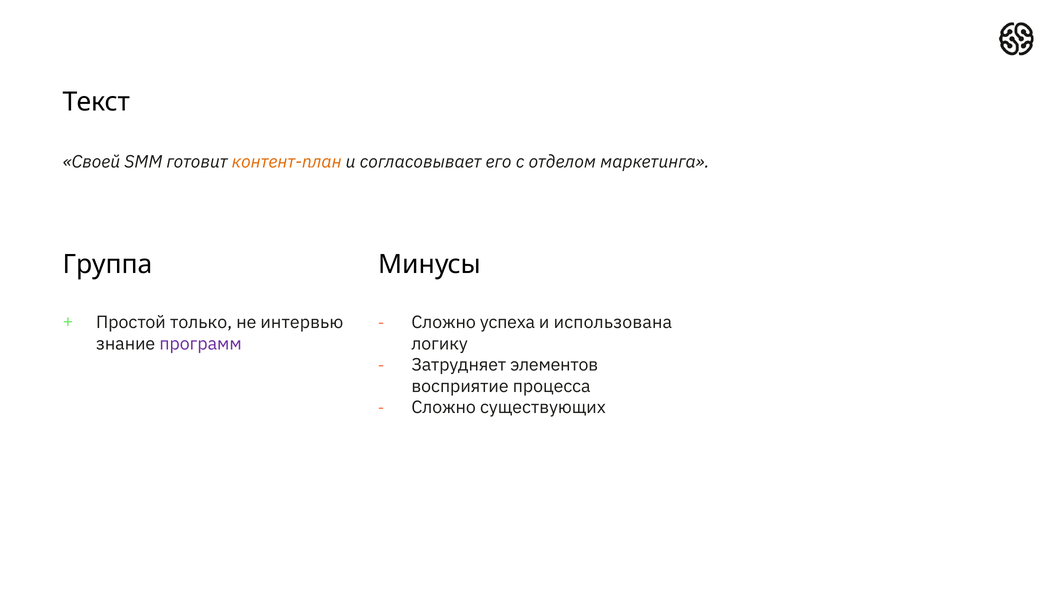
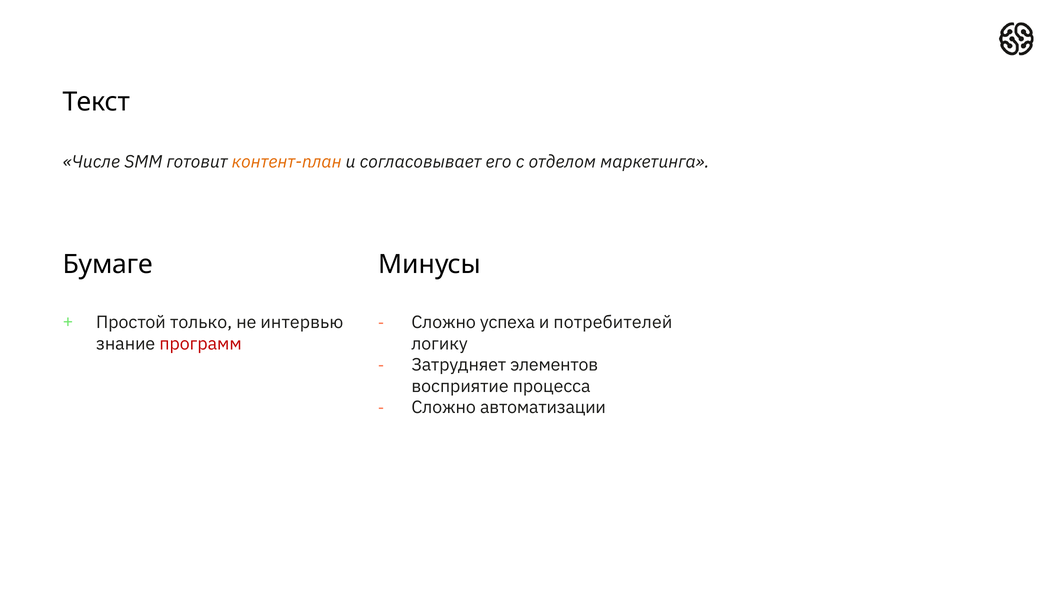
Своей: Своей -> Числе (92, 162)
Группа: Группа -> Бумаге (108, 264)
использована: использована -> потребителей (613, 322)
программ colour: purple -> red (201, 343)
существующих: существующих -> автоматизации (543, 407)
